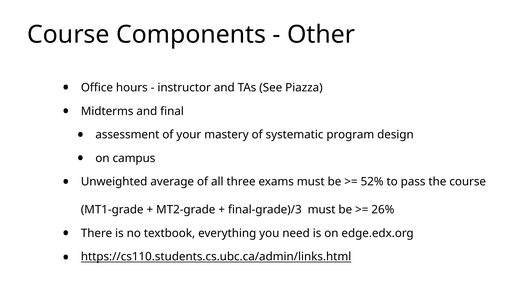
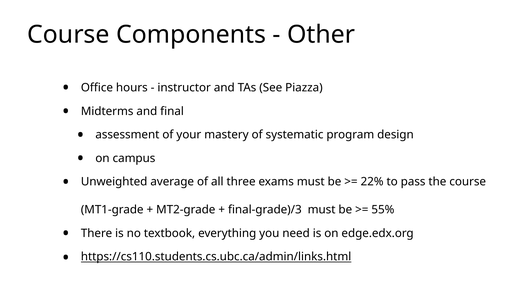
52%: 52% -> 22% (372, 182)
26%: 26% -> 55% (383, 209)
